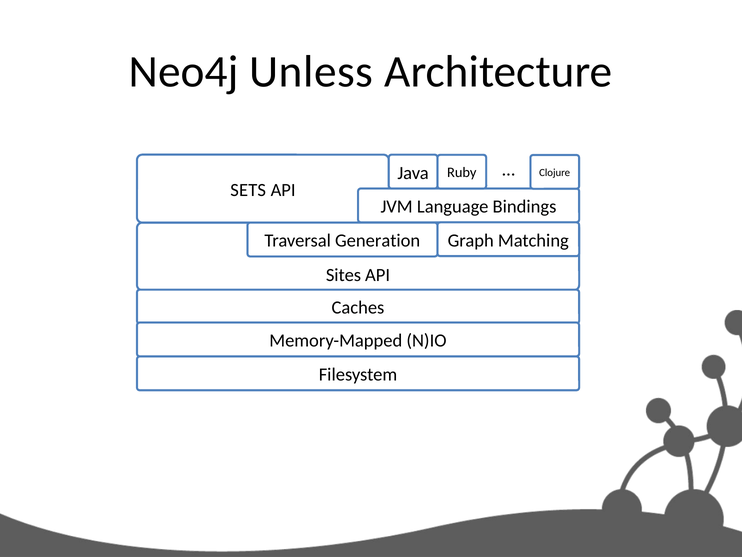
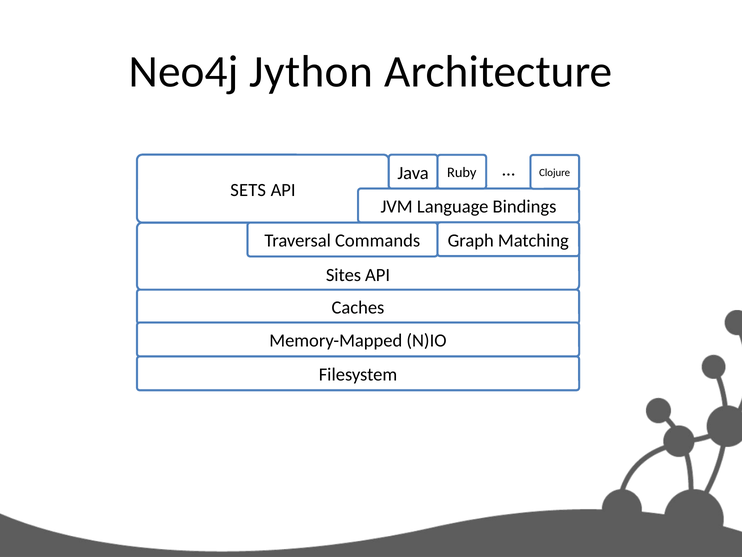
Unless: Unless -> Jython (311, 72)
Generation: Generation -> Commands (378, 241)
